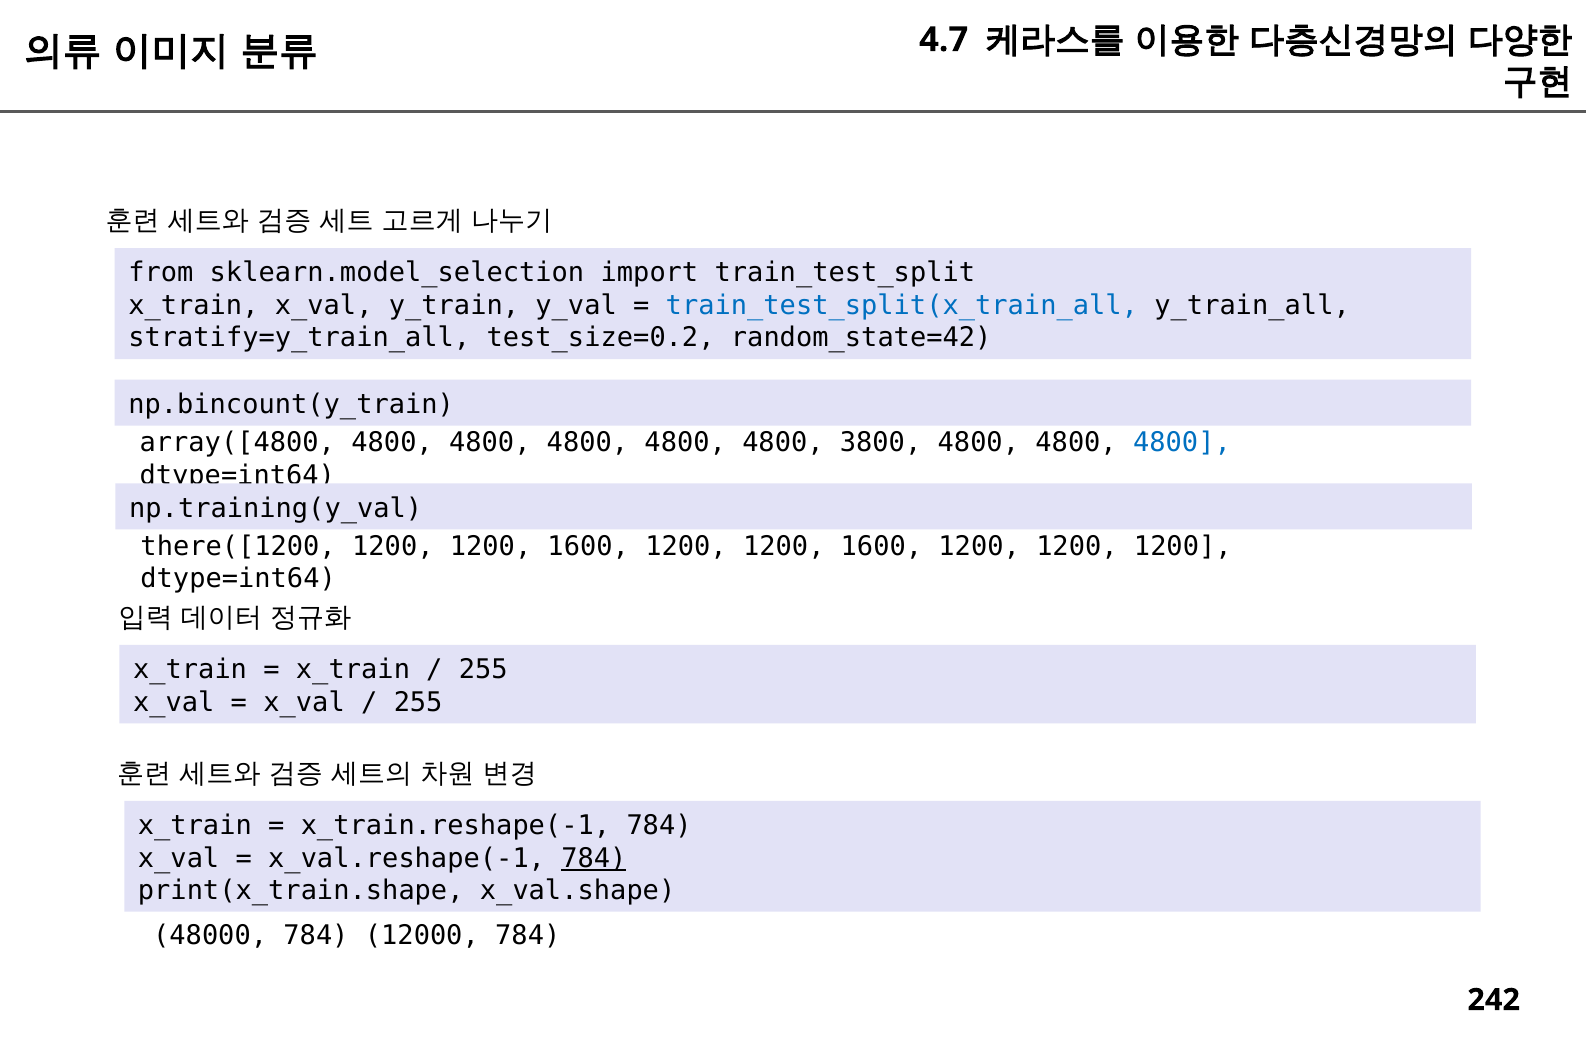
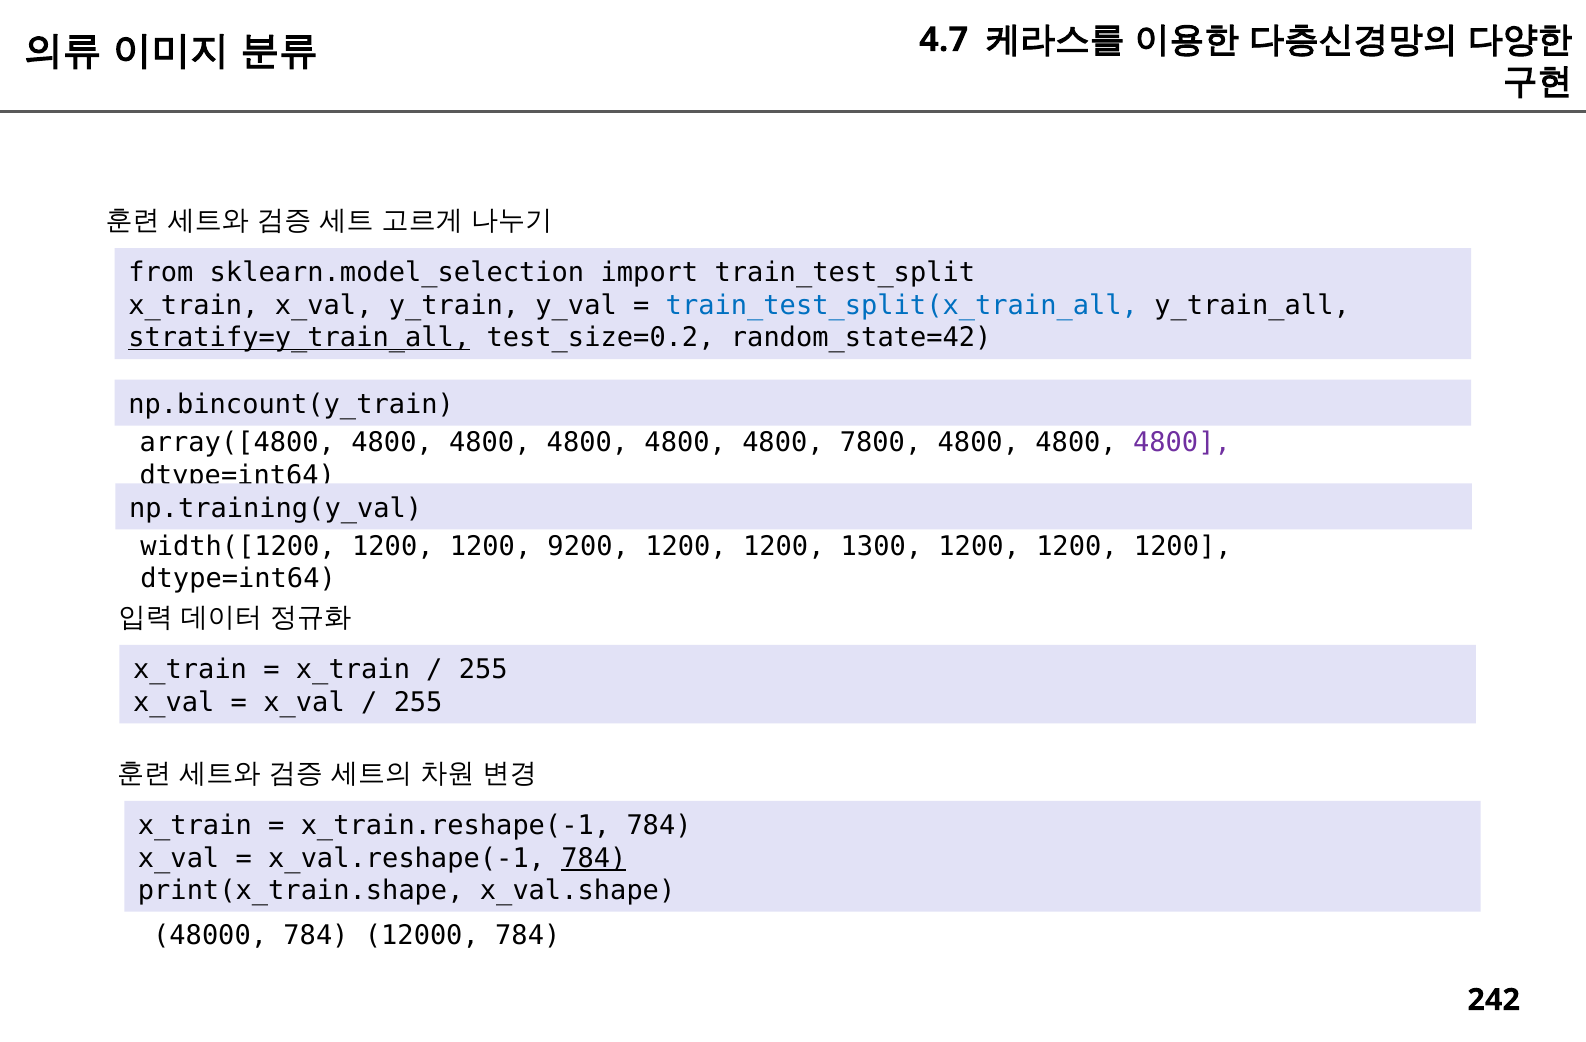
stratify=y_train_all underline: none -> present (299, 338)
3800: 3800 -> 7800 (881, 443)
4800 colour: blue -> purple (1182, 443)
there([1200: there([1200 -> width([1200 (238, 546)
1600: 1600 -> 9200 (588, 546)
1600: 1600 -> 1300 (881, 546)
